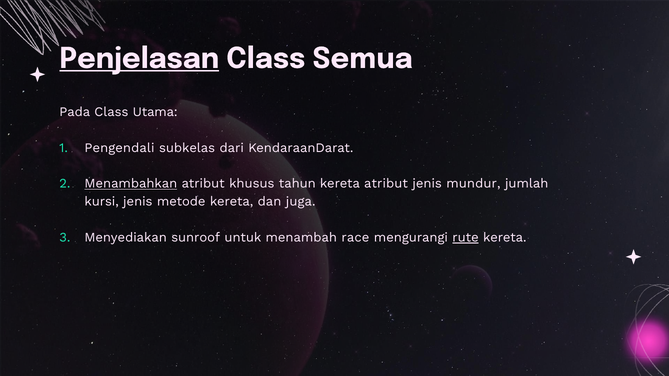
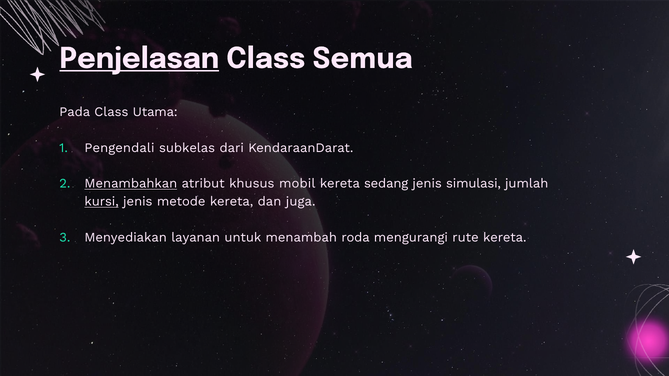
tahun: tahun -> mobil (297, 184)
kereta atribut: atribut -> sedang (386, 184)
mundur: mundur -> simulasi (474, 184)
kursi underline: none -> present (102, 202)
sunroof: sunroof -> layanan (196, 238)
race: race -> roda (356, 238)
rute underline: present -> none (465, 238)
